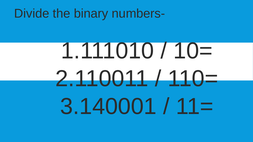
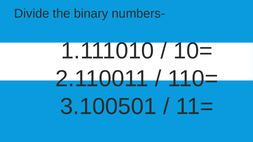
3.140001: 3.140001 -> 3.100501 (108, 107)
